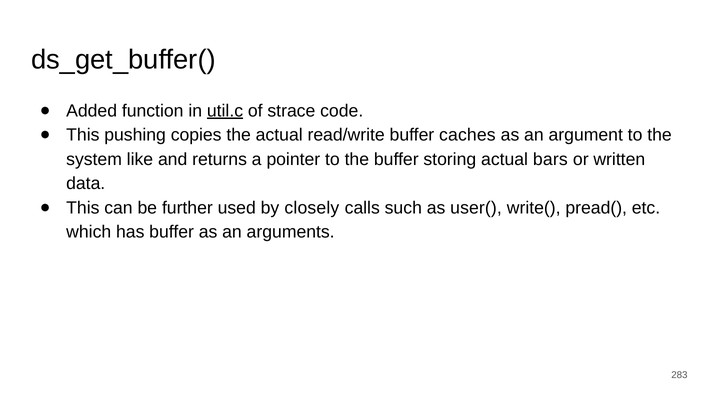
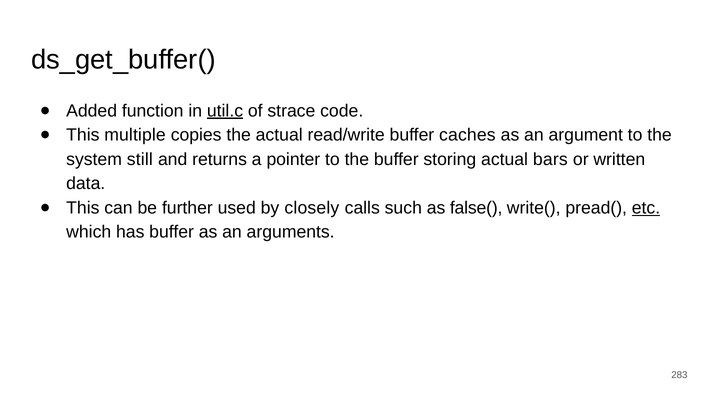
pushing: pushing -> multiple (135, 135)
like: like -> still (140, 159)
user(: user( -> false( (476, 208)
etc underline: none -> present (646, 208)
